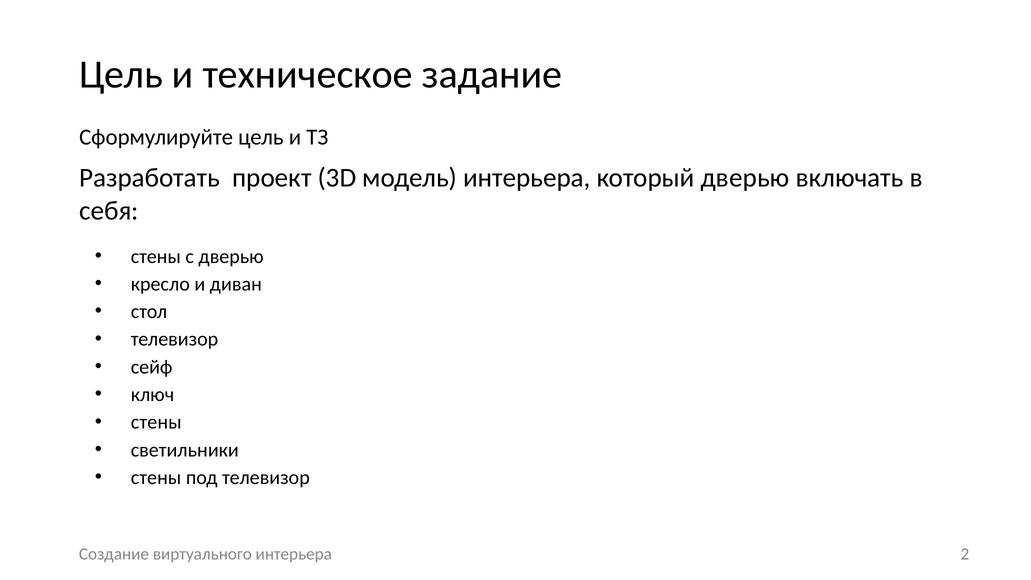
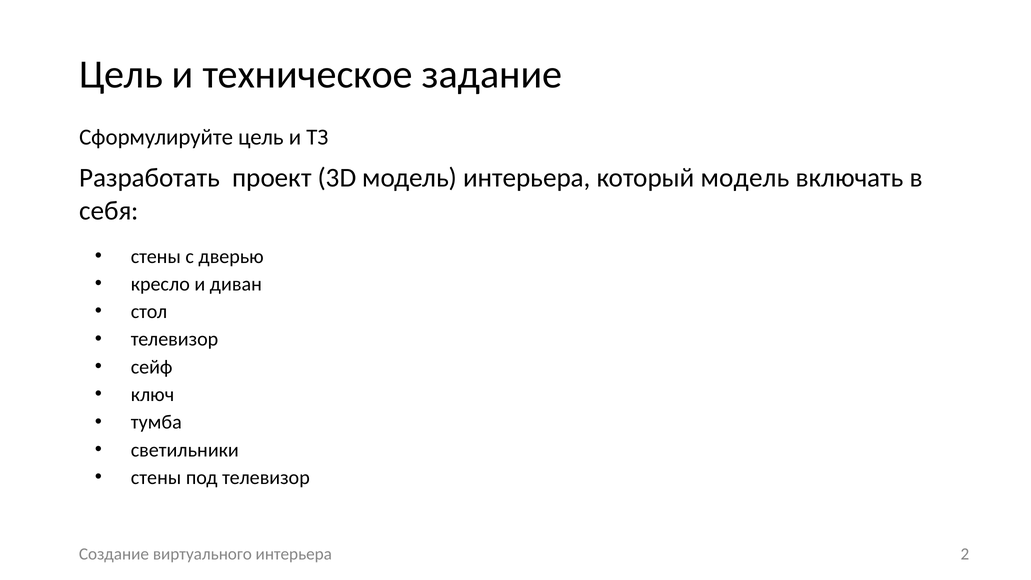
который дверью: дверью -> модель (745, 178)
стены: стены -> тумба (156, 422)
